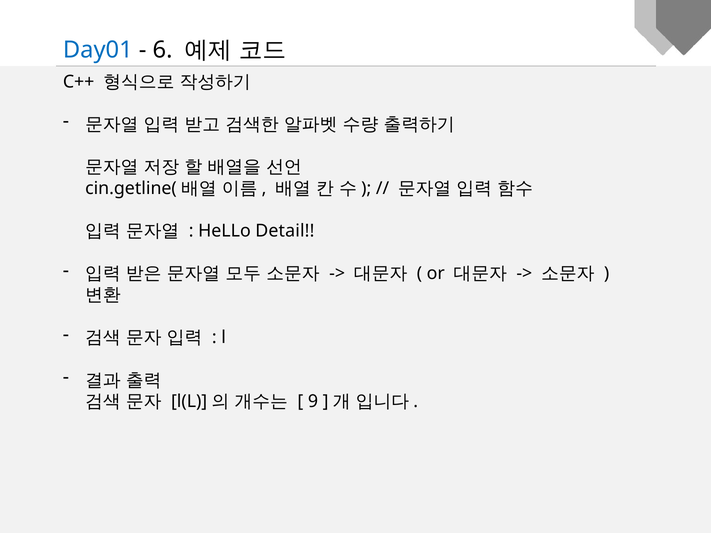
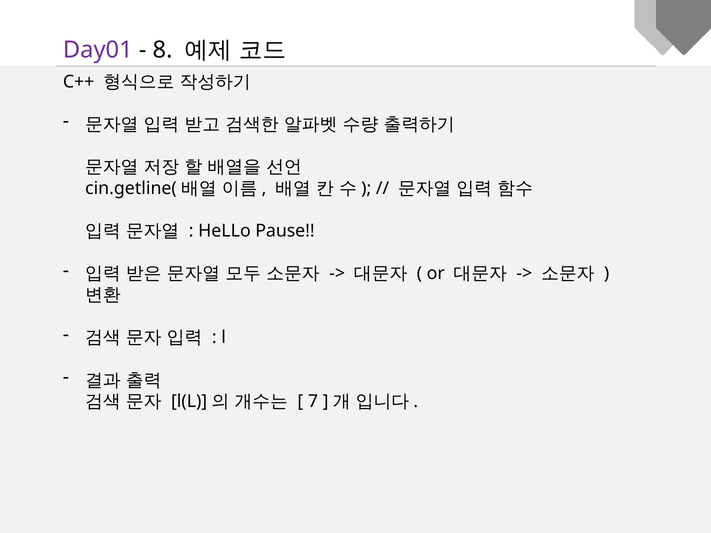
Day01 colour: blue -> purple (98, 50)
6: 6 -> 8 (163, 50)
Detail: Detail -> Pause (285, 231)
9: 9 -> 7 (313, 402)
